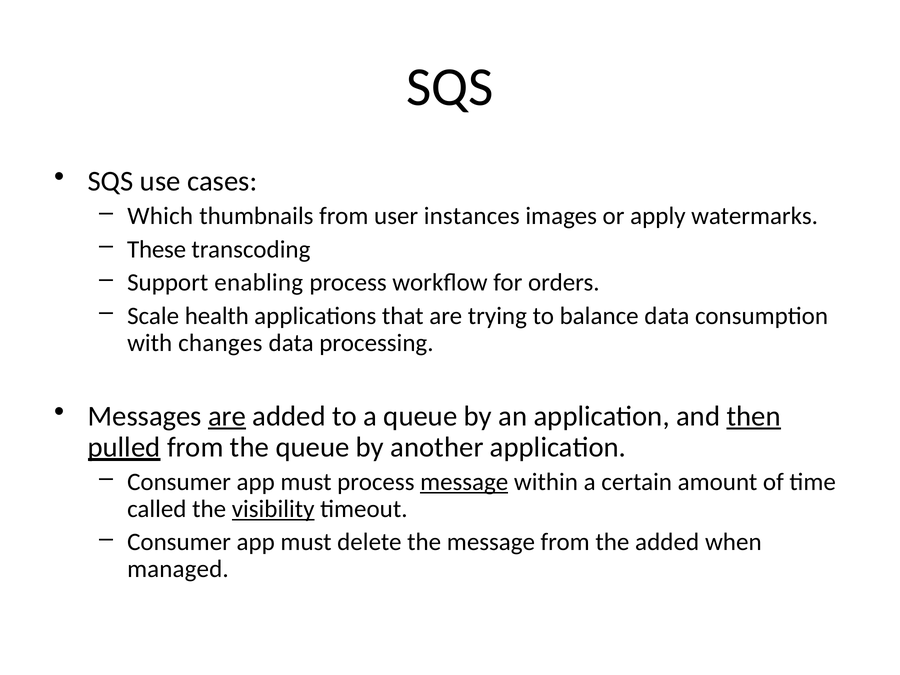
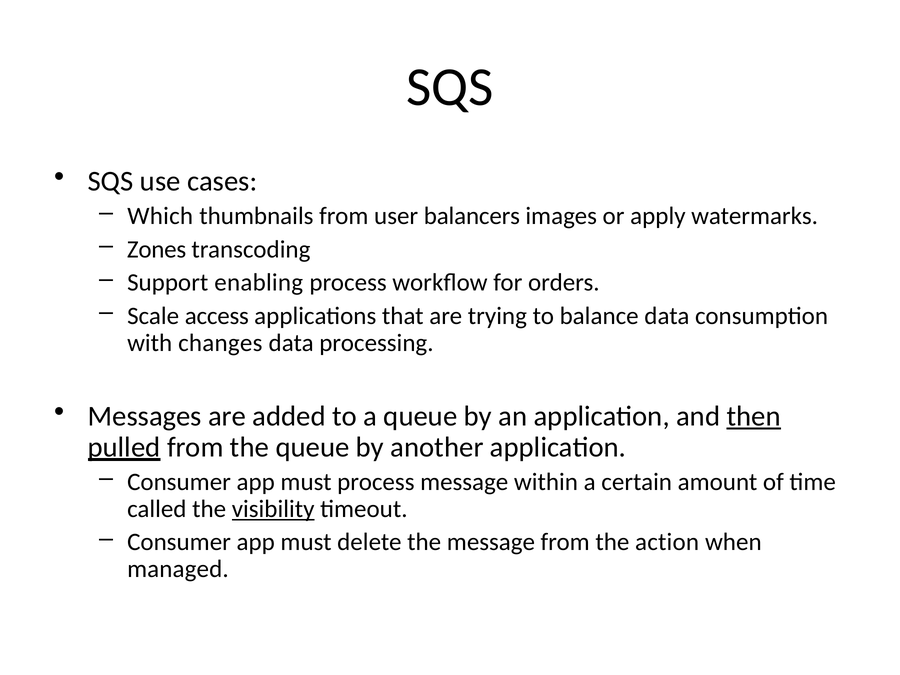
instances: instances -> balancers (472, 216)
These: These -> Zones (157, 249)
health: health -> access (217, 316)
are underline: present -> none (227, 416)
message underline: present -> none (464, 482)
the added: added -> action (667, 542)
